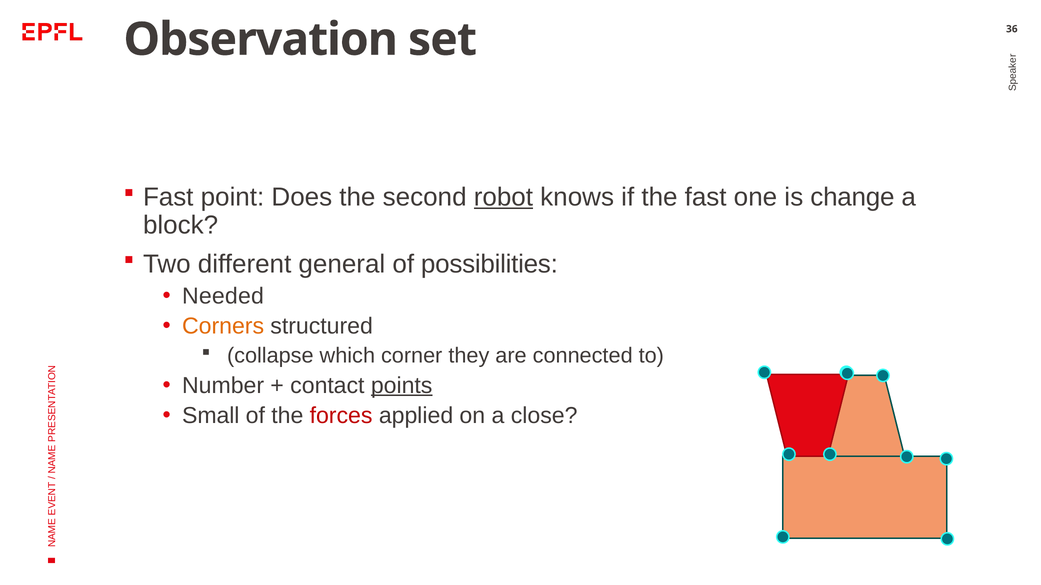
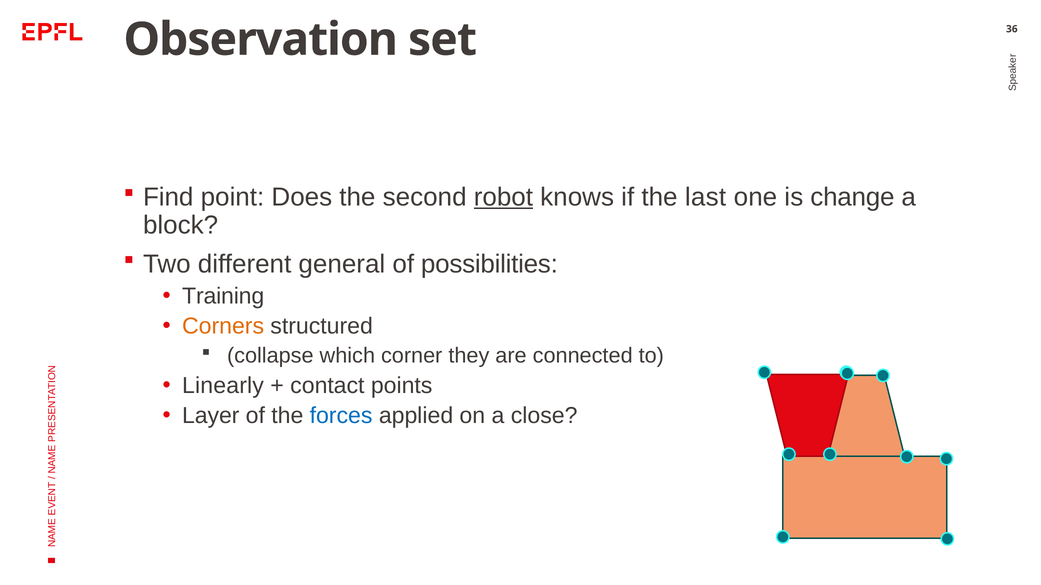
Fast: Fast -> Find (168, 197)
the fast: fast -> last (706, 197)
Needed: Needed -> Training (223, 296)
Number: Number -> Linearly (223, 386)
points underline: present -> none (402, 386)
Small: Small -> Layer (211, 416)
forces colour: red -> blue (341, 416)
